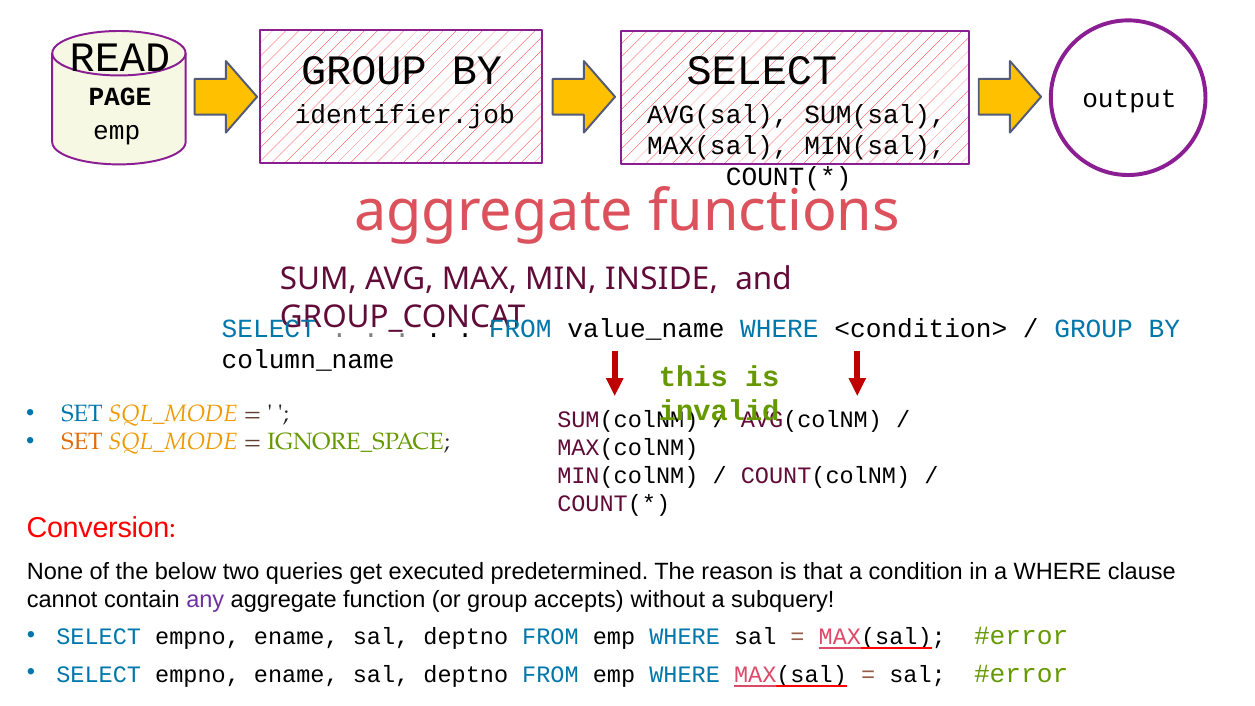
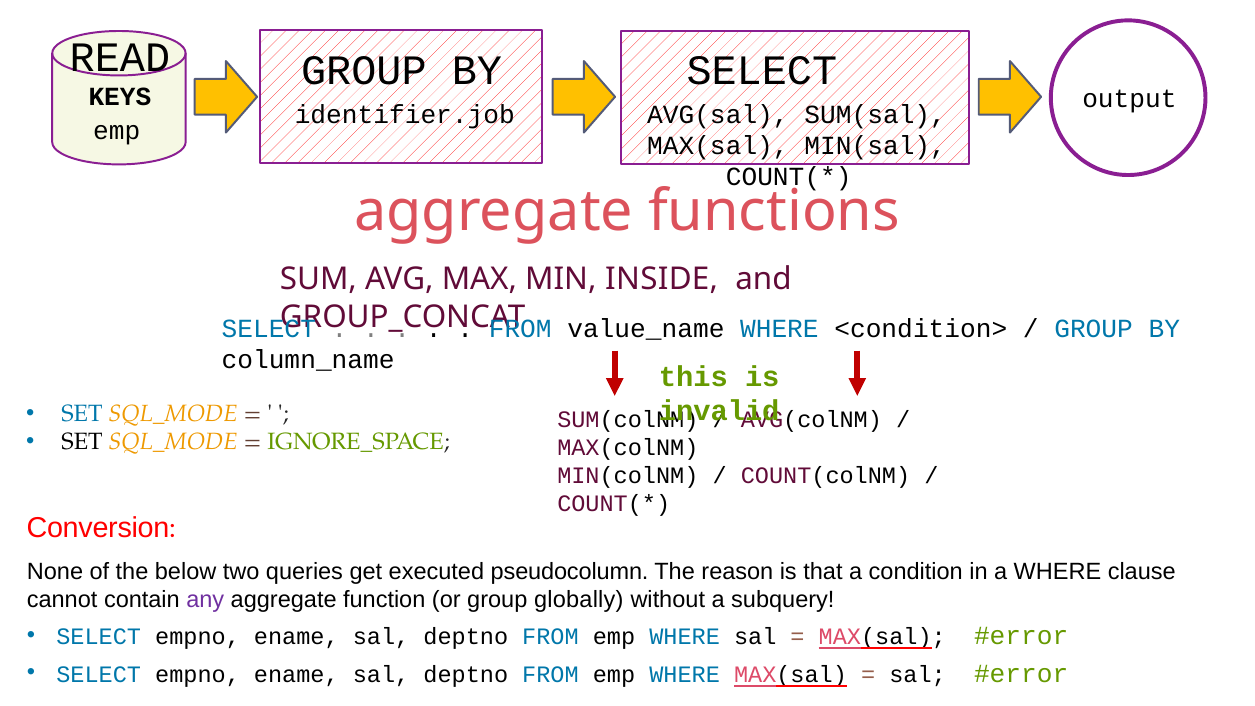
PAGE: PAGE -> KEYS (120, 97)
SET colour: orange -> black (82, 442)
predetermined: predetermined -> pseudocolumn (570, 571)
accepts: accepts -> globally (579, 599)
